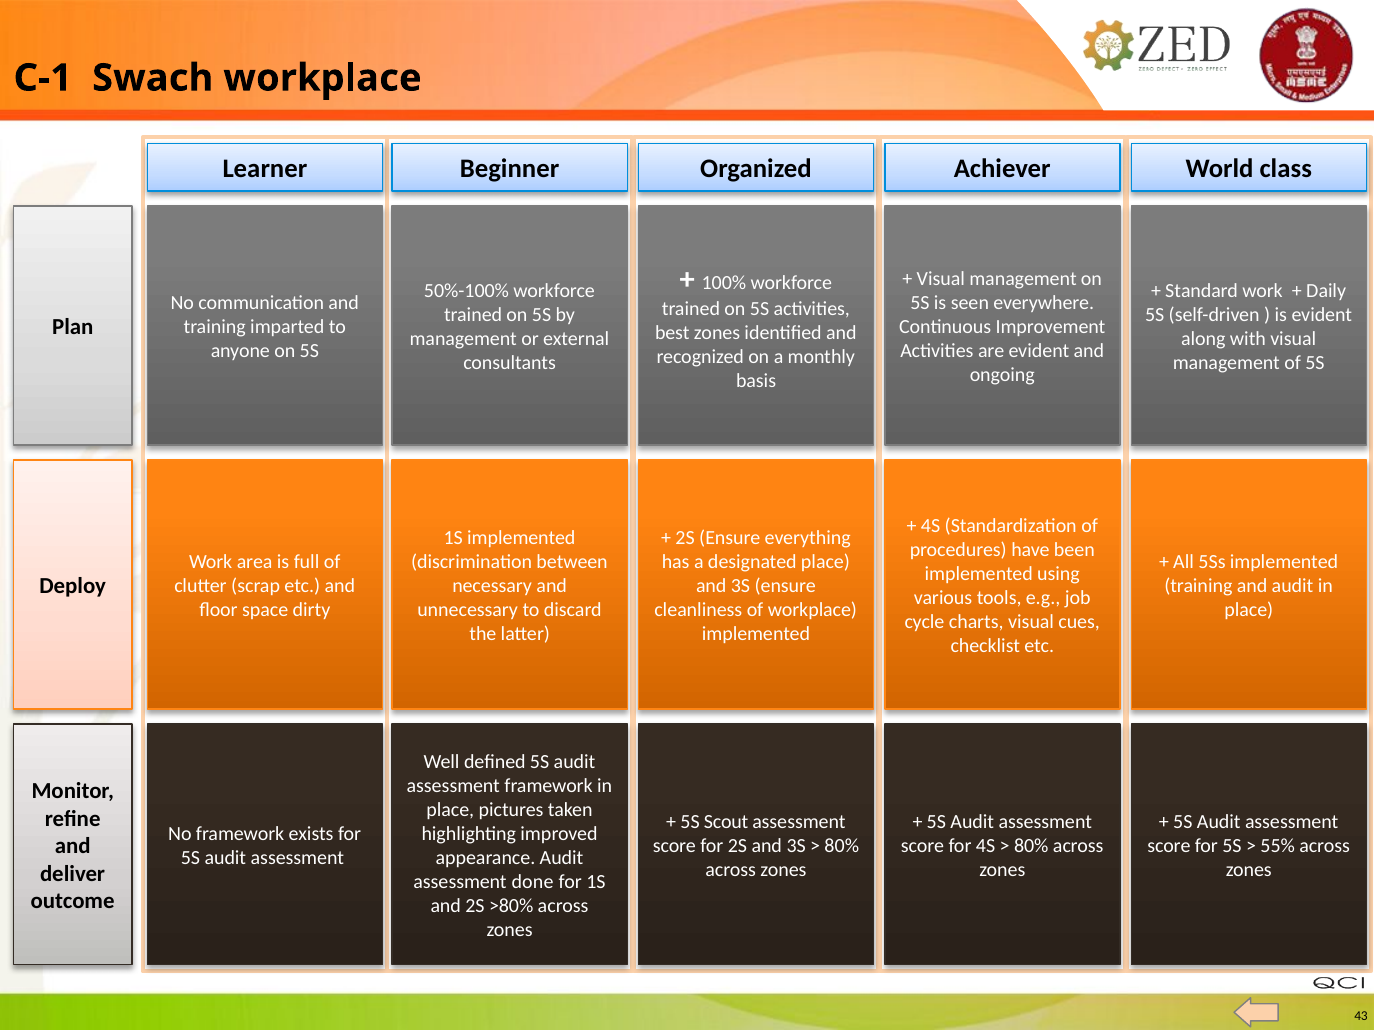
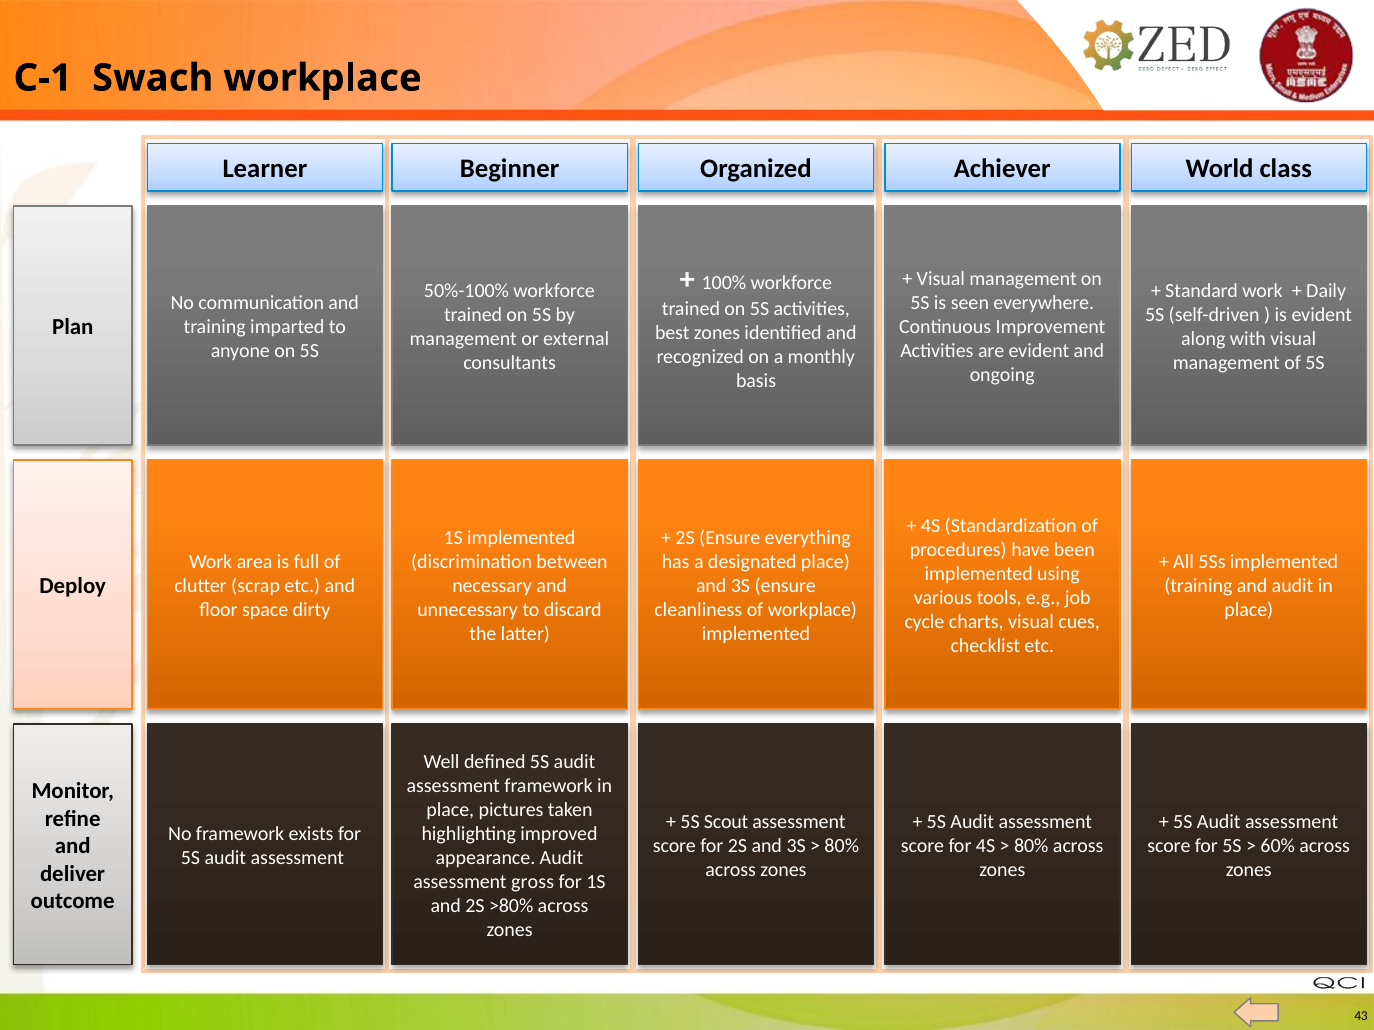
55%: 55% -> 60% (1278, 846)
done: done -> gross (533, 882)
